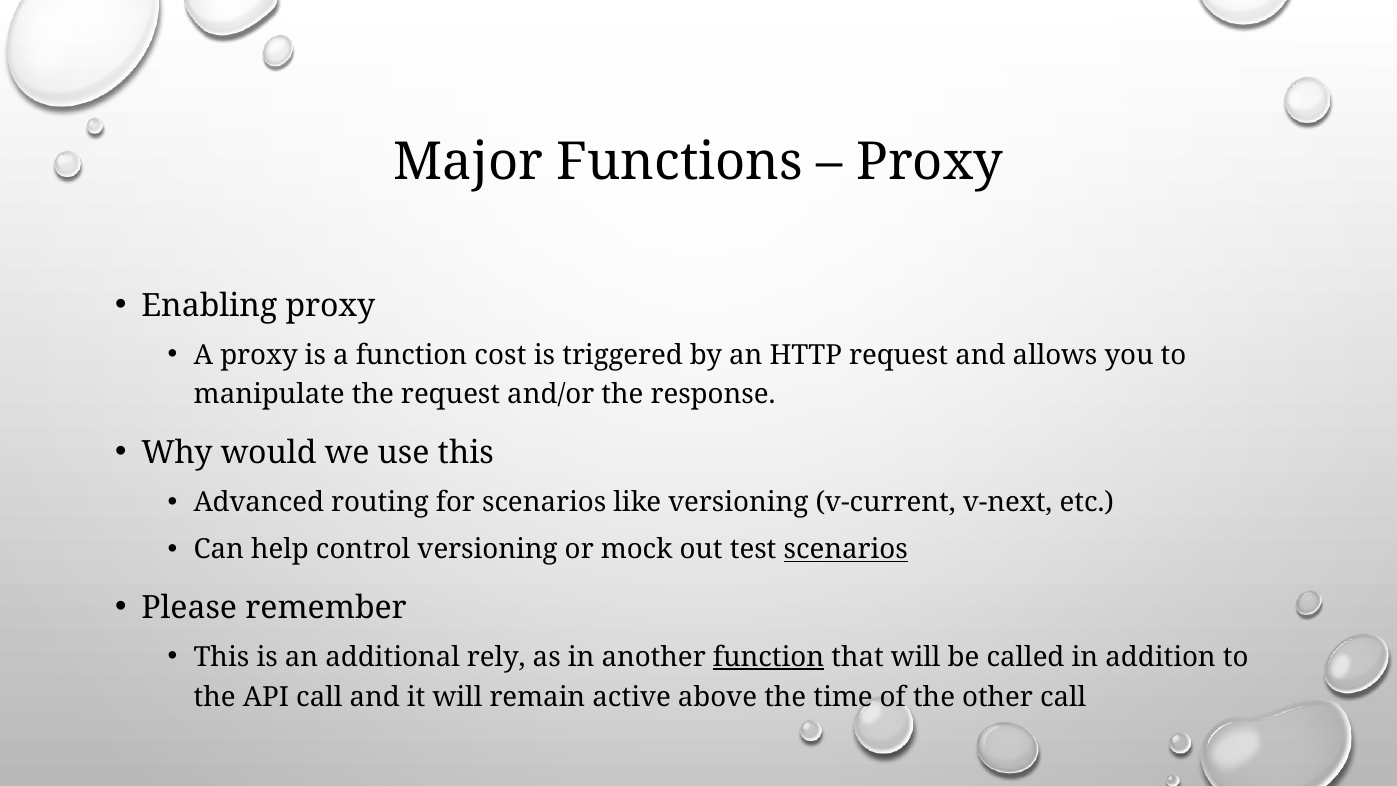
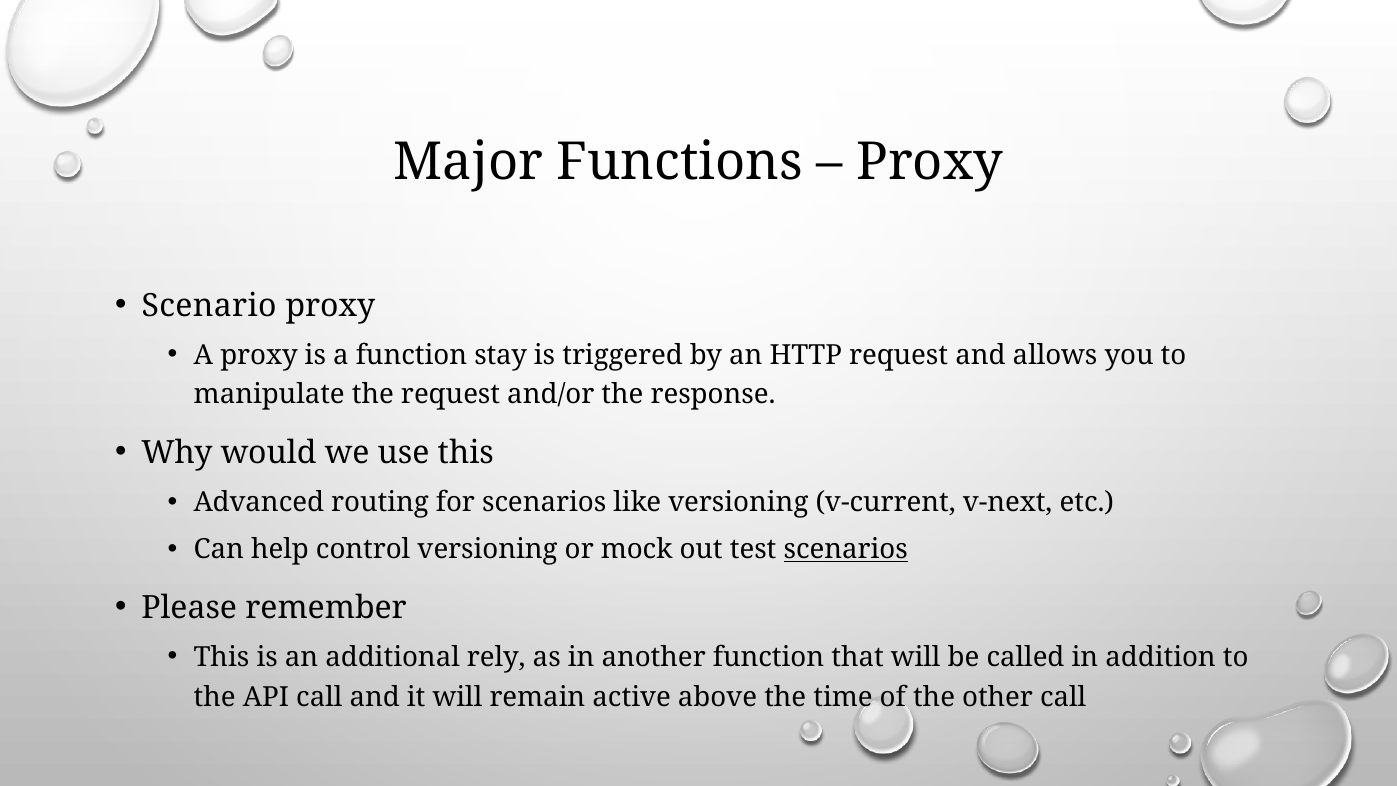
Enabling: Enabling -> Scenario (209, 306)
cost: cost -> stay (501, 355)
function underline: present -> none (769, 657)
